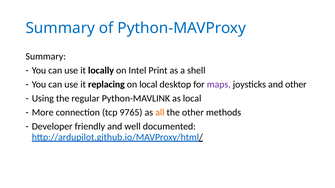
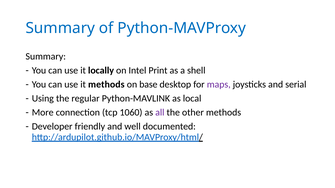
it replacing: replacing -> methods (106, 85)
on local: local -> base (148, 85)
and other: other -> serial (296, 85)
9765: 9765 -> 1060 (131, 113)
all colour: orange -> purple (160, 113)
